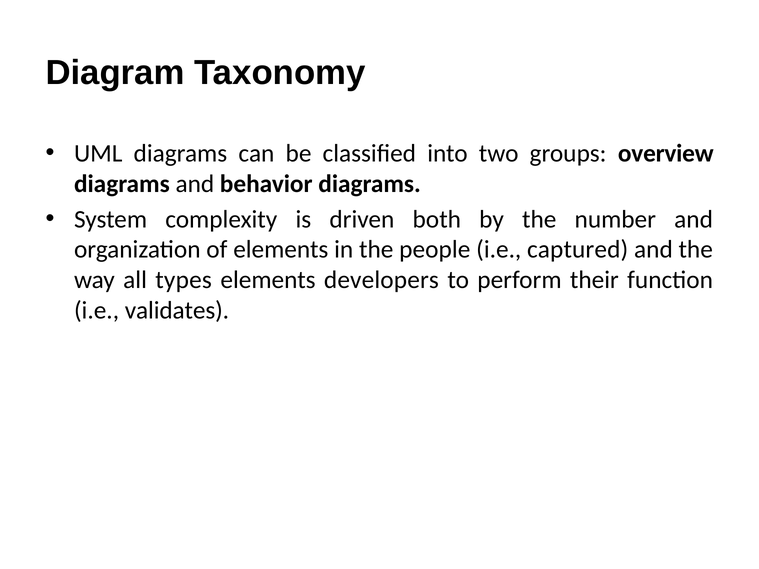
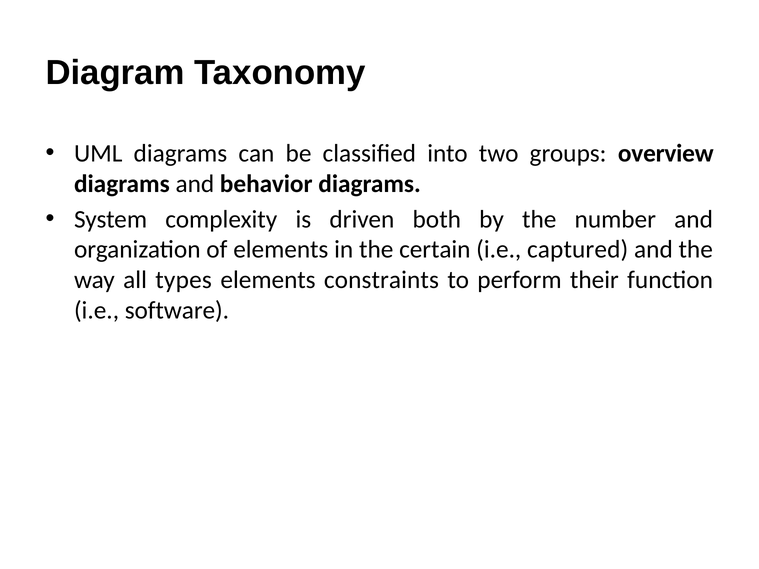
people: people -> certain (435, 250)
developers: developers -> constraints (381, 280)
validates: validates -> software (177, 310)
